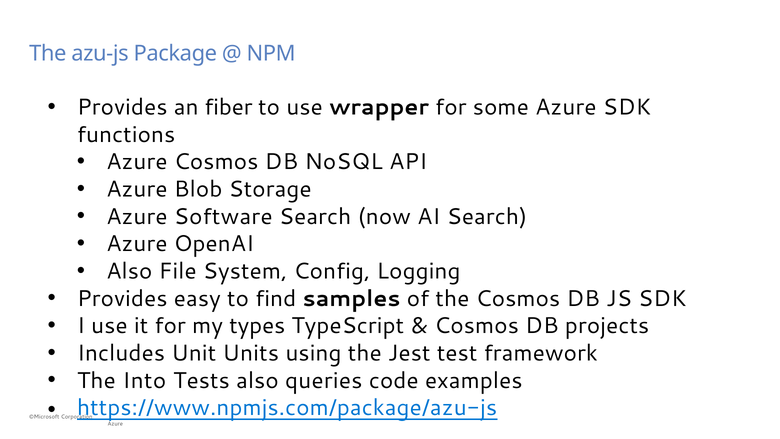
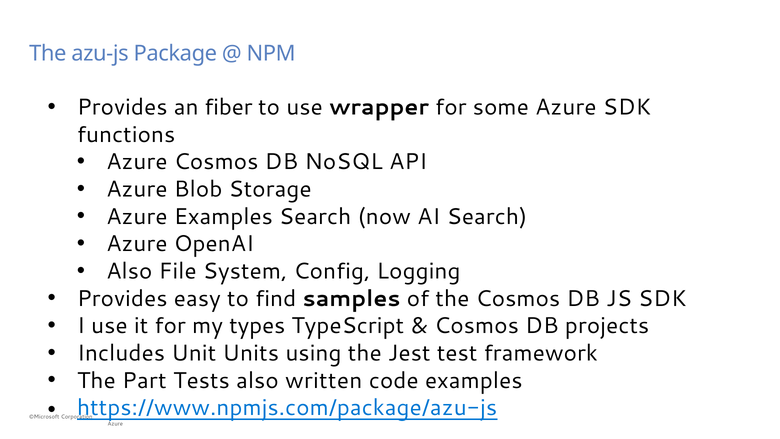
Azure Software: Software -> Examples (223, 216)
Into: Into -> Part (144, 380)
queries: queries -> written (324, 380)
